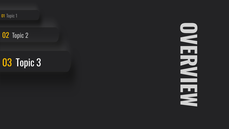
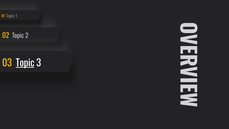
Topic underline: none -> present (25, 63)
